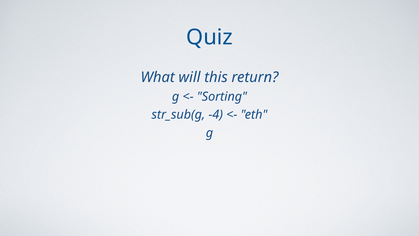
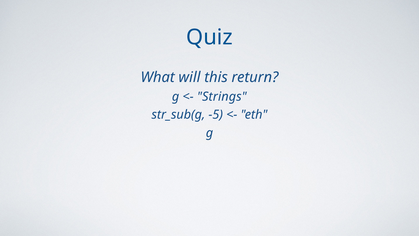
Sorting: Sorting -> Strings (222, 96)
-4: -4 -> -5 (216, 115)
